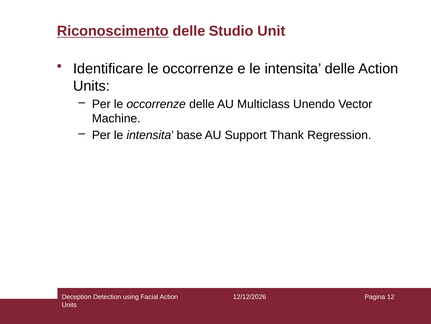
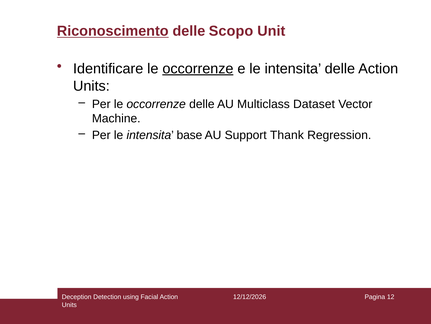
Studio: Studio -> Scopo (231, 31)
occorrenze underline: none -> present (198, 69)
Unendo: Unendo -> Dataset (314, 104)
